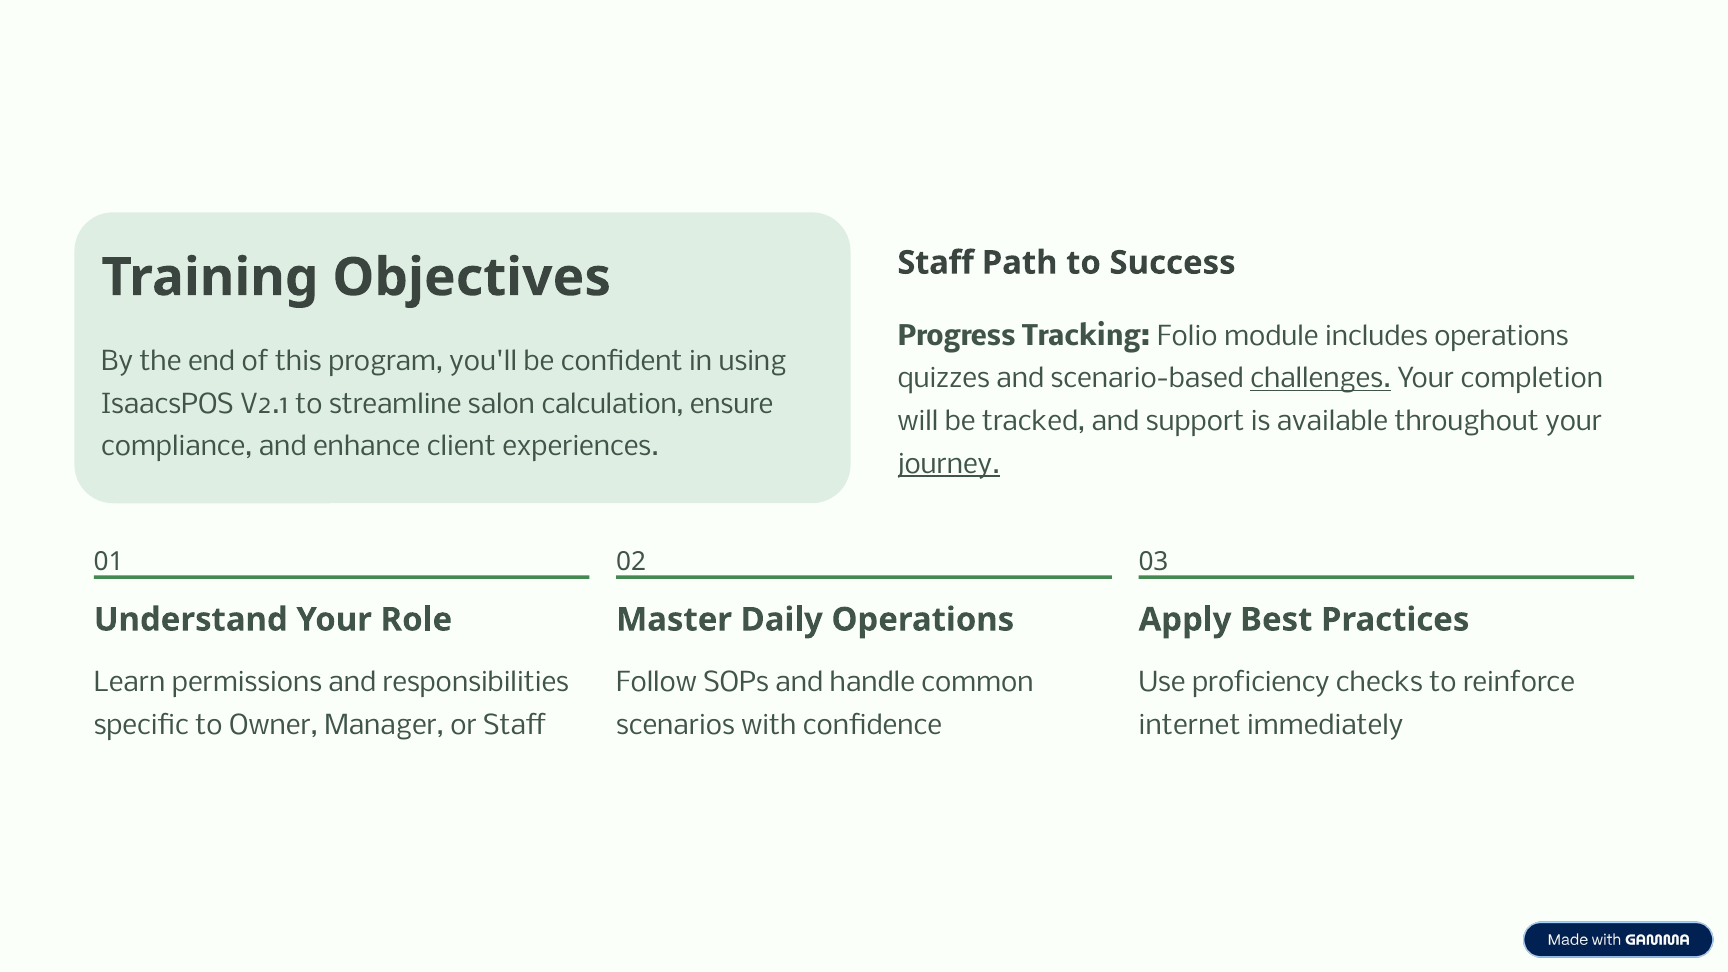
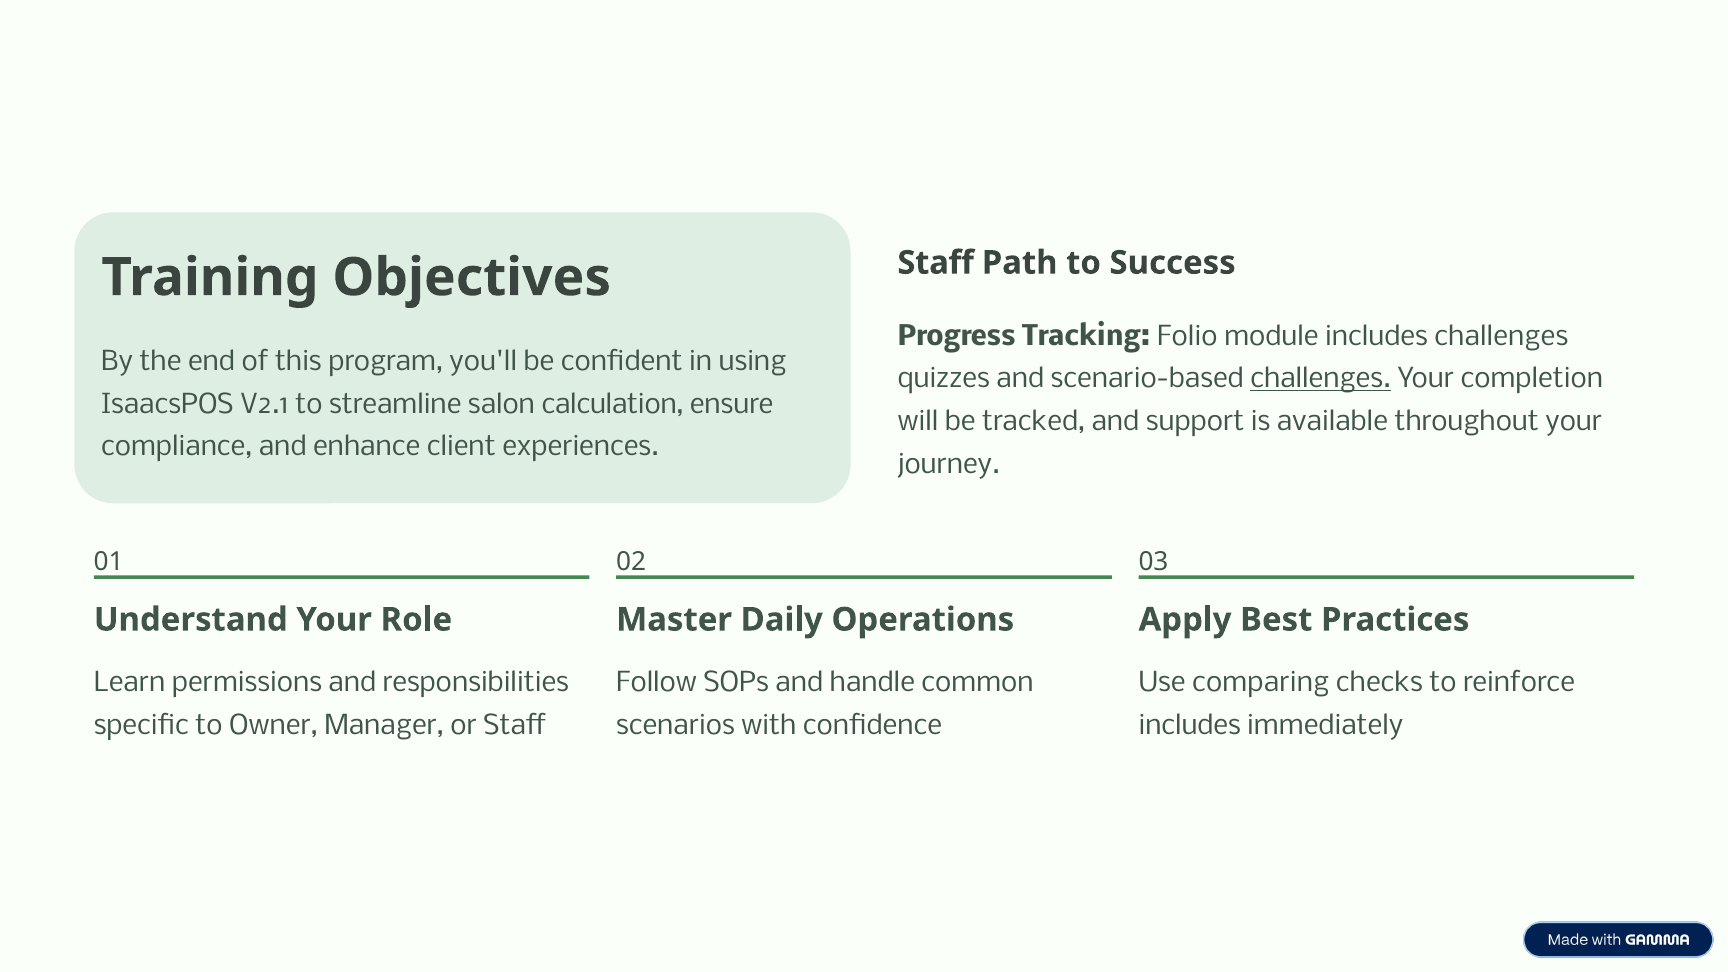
includes operations: operations -> challenges (1501, 337)
journey underline: present -> none (949, 465)
proficiency: proficiency -> comparing (1261, 683)
internet: internet -> includes (1190, 725)
